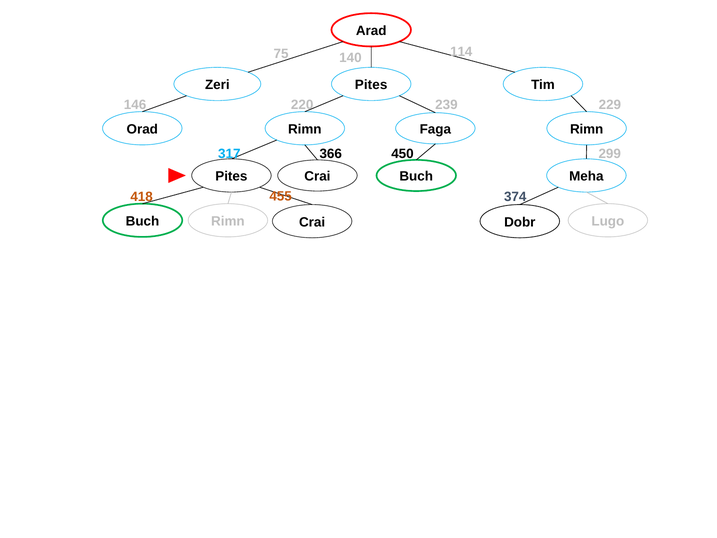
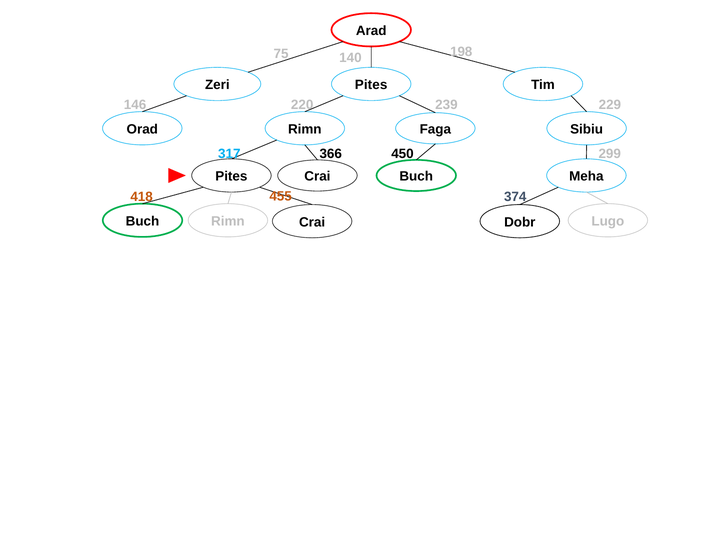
114: 114 -> 198 (461, 52)
Rimn: Rimn -> Sibiu (587, 129)
